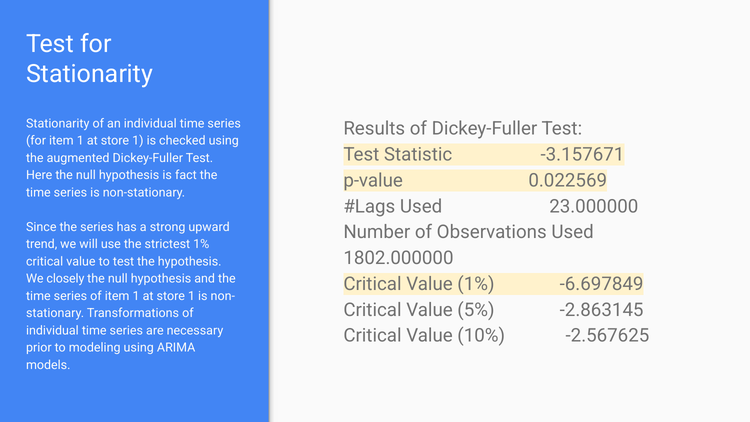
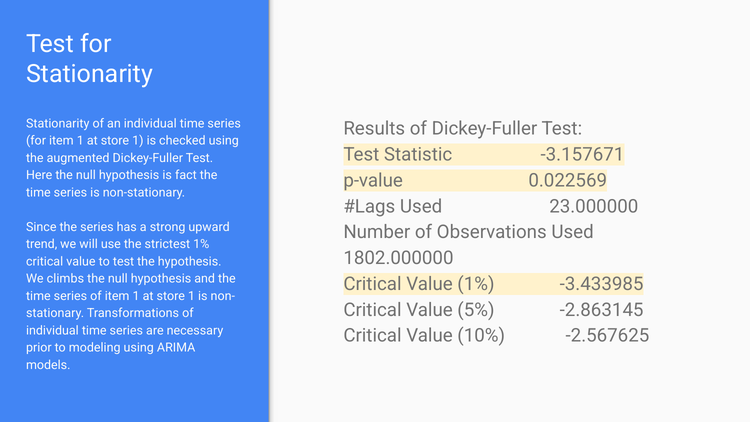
closely: closely -> climbs (65, 279)
-6.697849: -6.697849 -> -3.433985 (602, 284)
